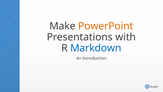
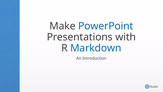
PowerPoint colour: orange -> blue (106, 26)
